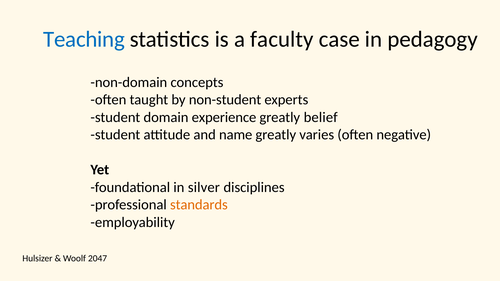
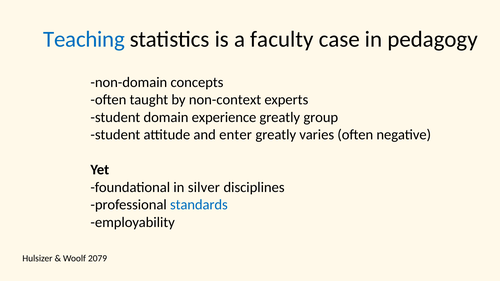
non-student: non-student -> non-context (225, 100)
belief: belief -> group (321, 117)
name: name -> enter (236, 135)
standards colour: orange -> blue (199, 205)
2047: 2047 -> 2079 (98, 259)
